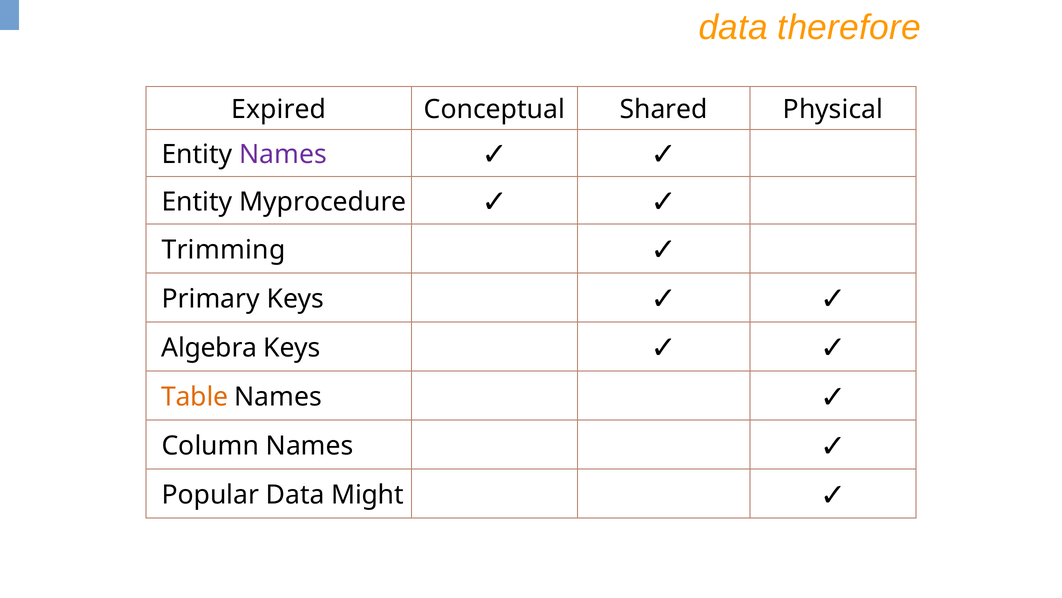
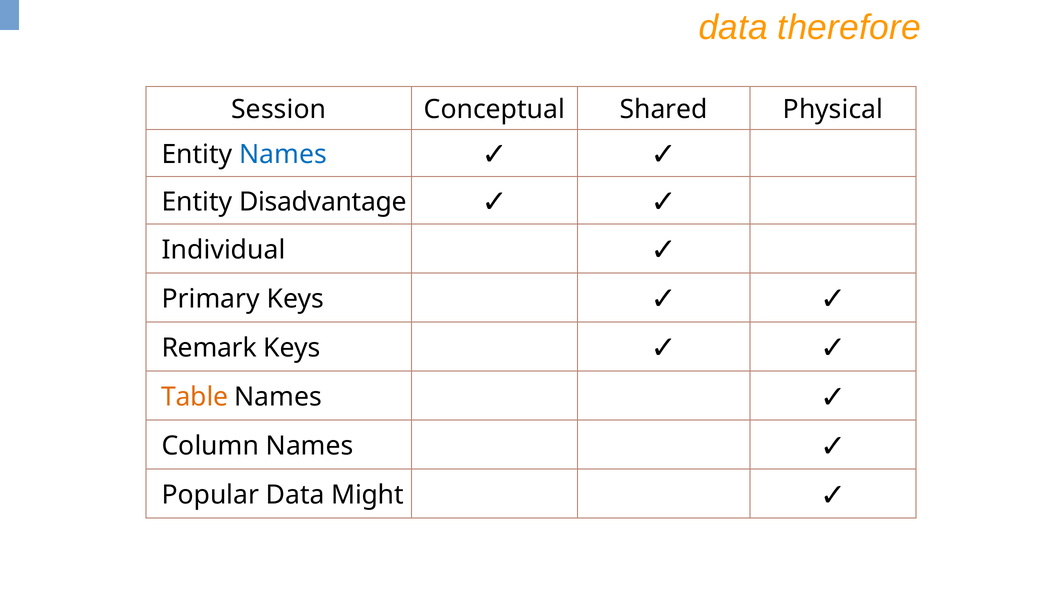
Expired: Expired -> Session (279, 109)
Names colour: purple -> blue (283, 154)
Myprocedure: Myprocedure -> Disadvantage (323, 202)
Trimming: Trimming -> Individual (224, 250)
Algebra: Algebra -> Remark (209, 348)
